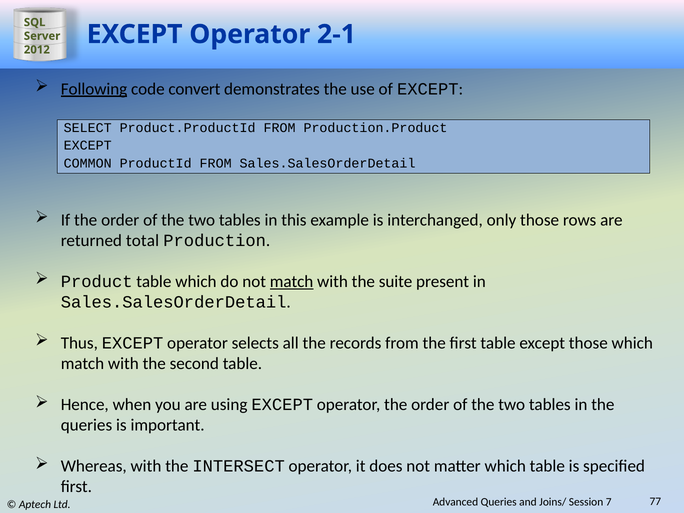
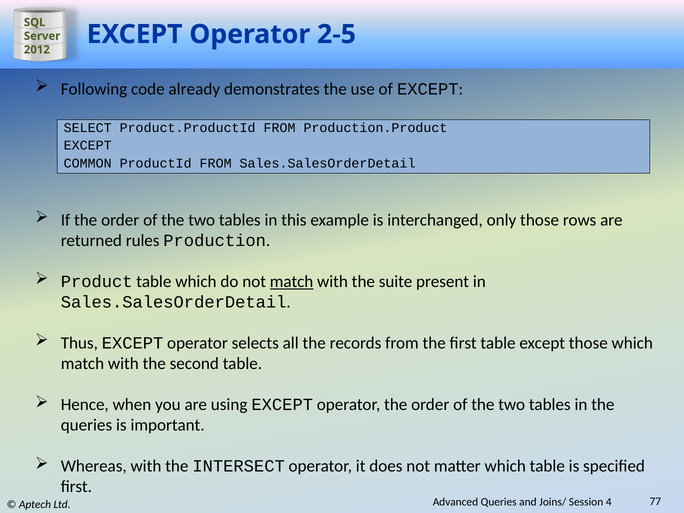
2-1: 2-1 -> 2-5 (336, 34)
Following underline: present -> none (94, 89)
convert: convert -> already (194, 89)
total: total -> rules (143, 241)
7: 7 -> 4 (609, 502)
